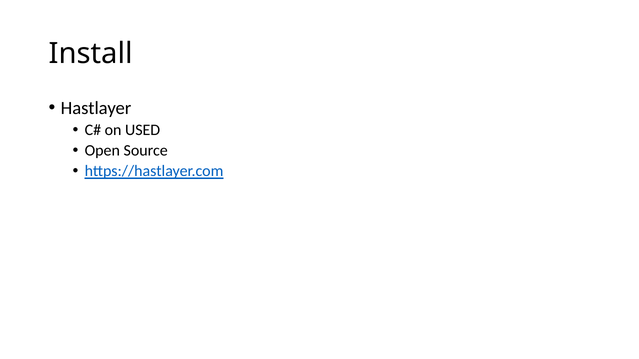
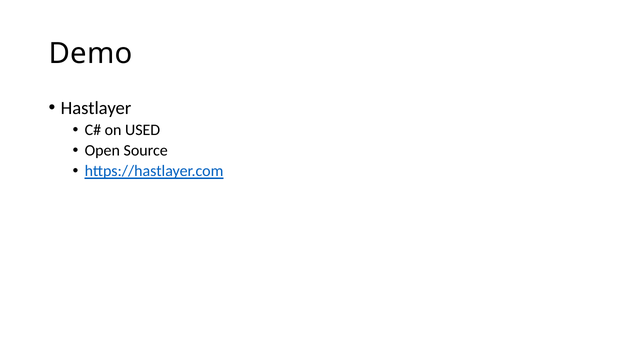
Install: Install -> Demo (91, 54)
